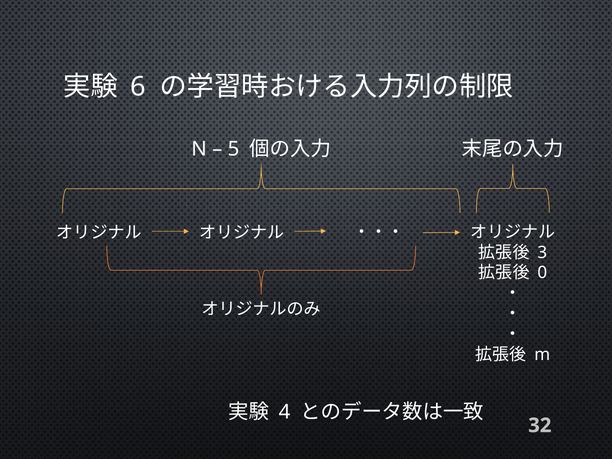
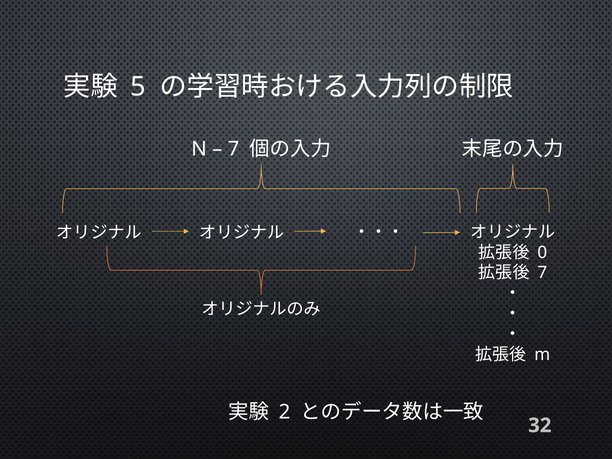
6: 6 -> 5 (138, 87)
5: 5 -> 7 (233, 149)
3: 3 -> 0 (542, 252)
0: 0 -> 7 (542, 273)
4: 4 -> 2 (284, 412)
